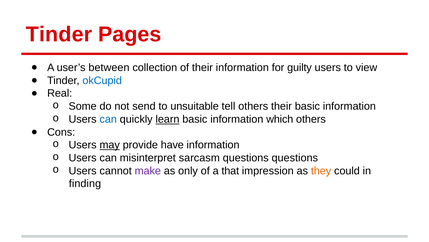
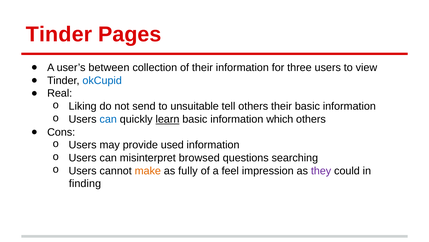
guilty: guilty -> three (299, 67)
Some: Some -> Liking (83, 106)
may underline: present -> none (110, 145)
have: have -> used (172, 145)
sarcasm: sarcasm -> browsed (199, 158)
questions questions: questions -> searching (295, 158)
make colour: purple -> orange (148, 170)
only: only -> fully (188, 170)
that: that -> feel (230, 170)
they colour: orange -> purple (321, 170)
